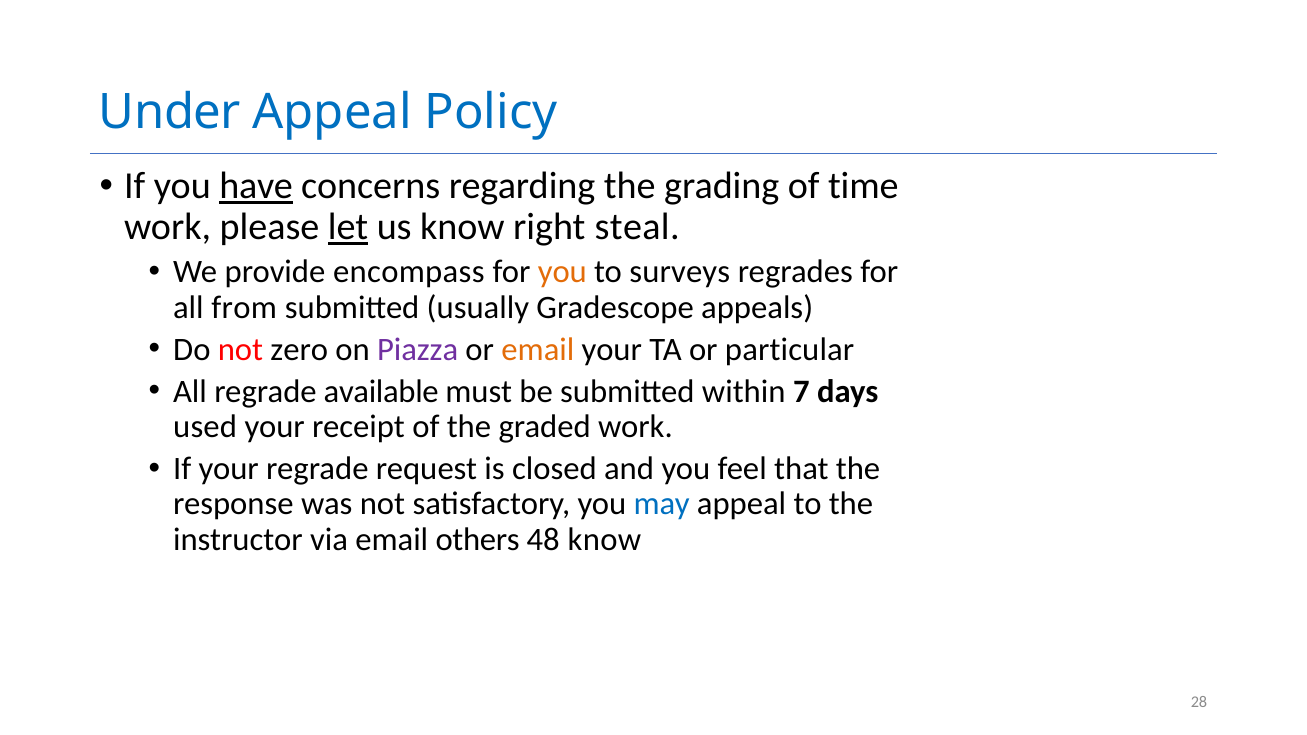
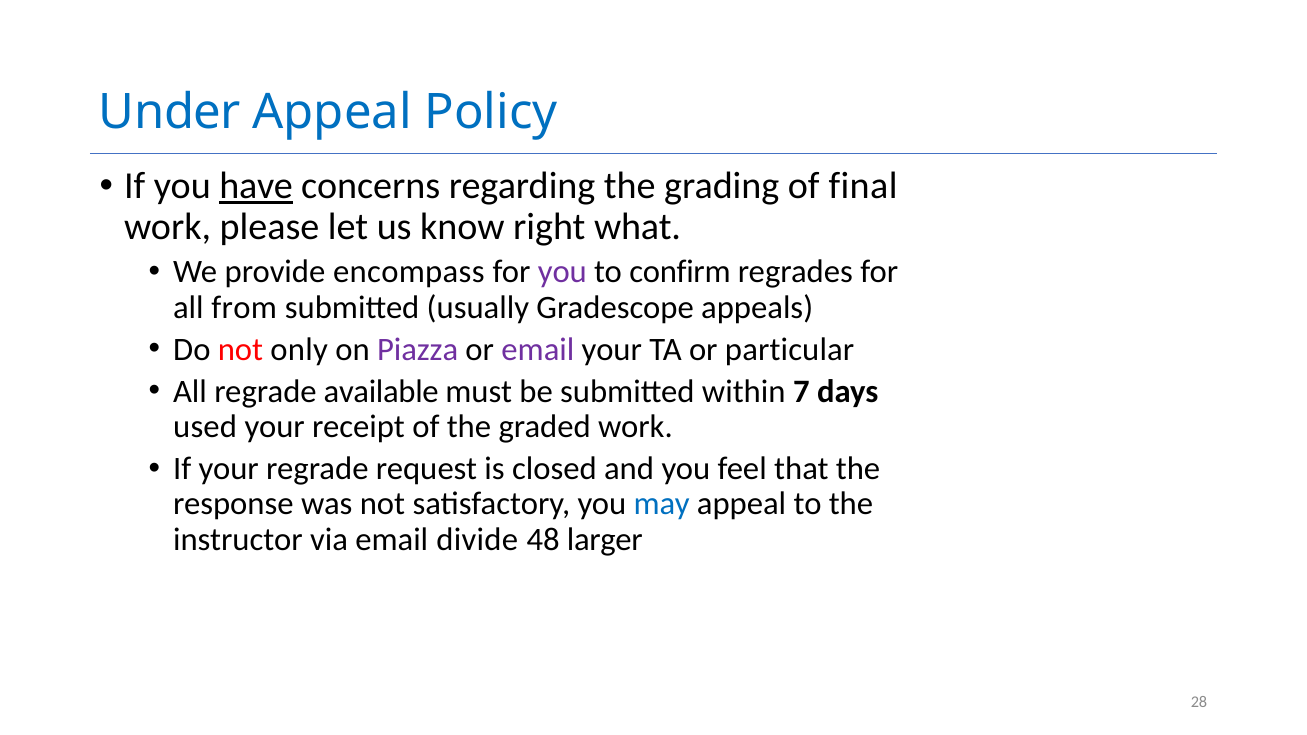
time: time -> final (863, 186)
let underline: present -> none (348, 227)
steal: steal -> what (637, 227)
you colour: orange -> purple (562, 272)
surveys: surveys -> confirm (680, 272)
zero: zero -> only (299, 350)
email colour: orange -> purple (538, 350)
others: others -> divide (477, 539)
48 know: know -> larger (605, 539)
